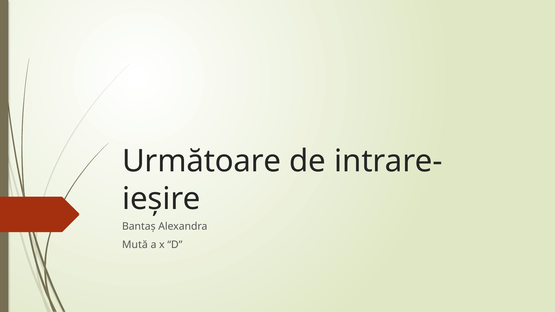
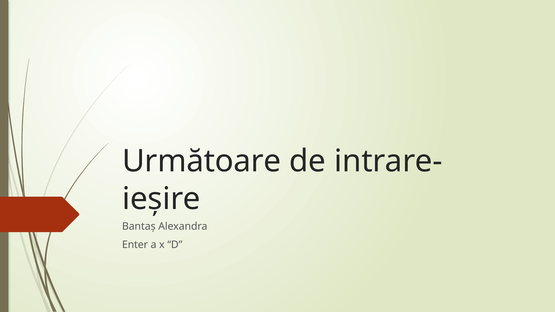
Mută: Mută -> Enter (135, 245)
